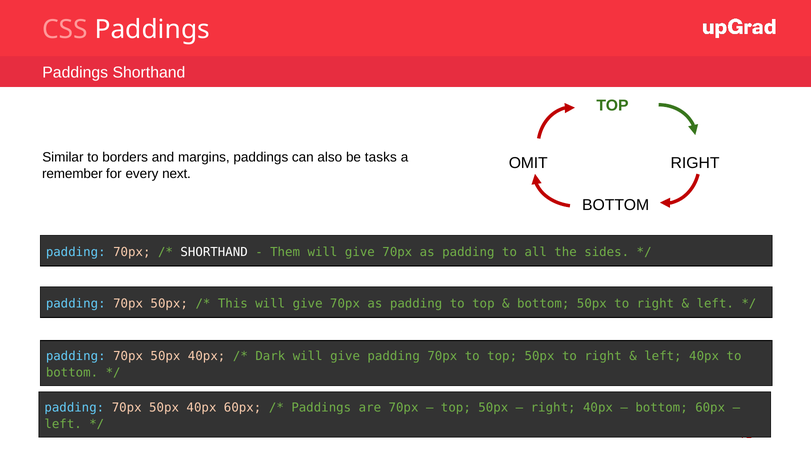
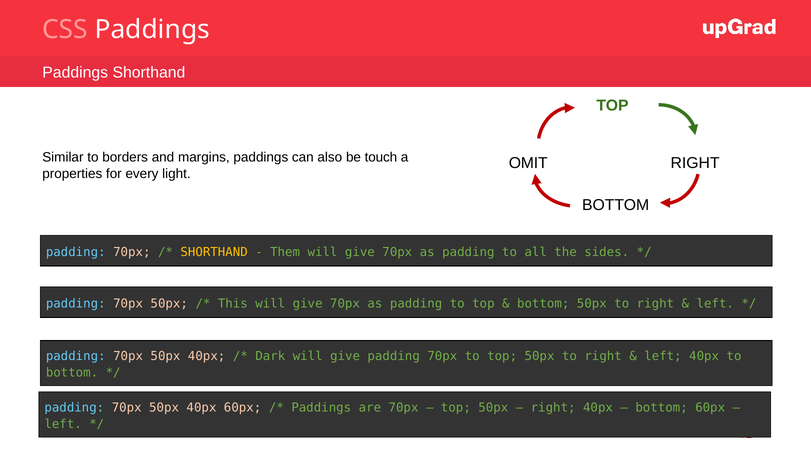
tasks: tasks -> touch (381, 157)
remember: remember -> properties (72, 174)
next: next -> light (176, 174)
SHORTHAND colour: white -> yellow (214, 252)
